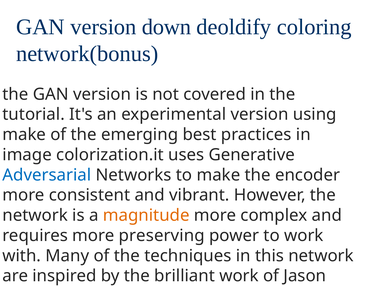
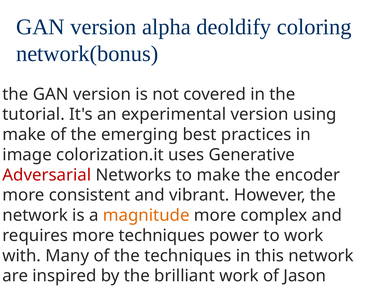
down: down -> alpha (166, 27)
Adversarial colour: blue -> red (47, 175)
more preserving: preserving -> techniques (162, 236)
